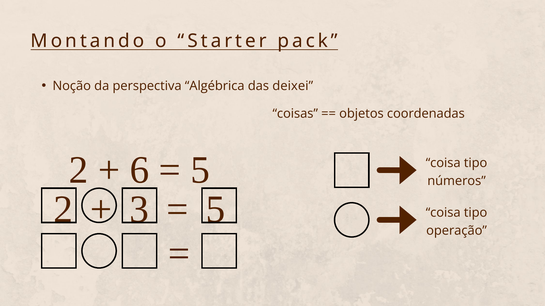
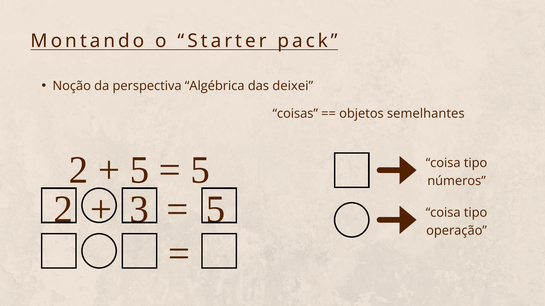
coordenadas: coordenadas -> semelhantes (426, 114)
6: 6 -> 5 (139, 170)
